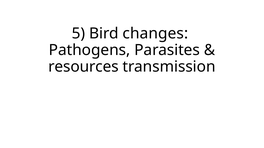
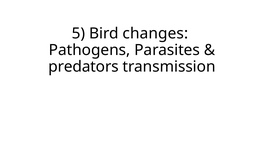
resources: resources -> predators (83, 67)
